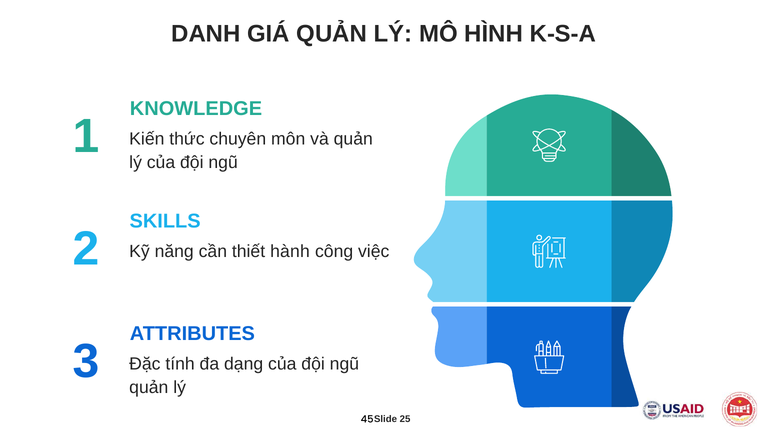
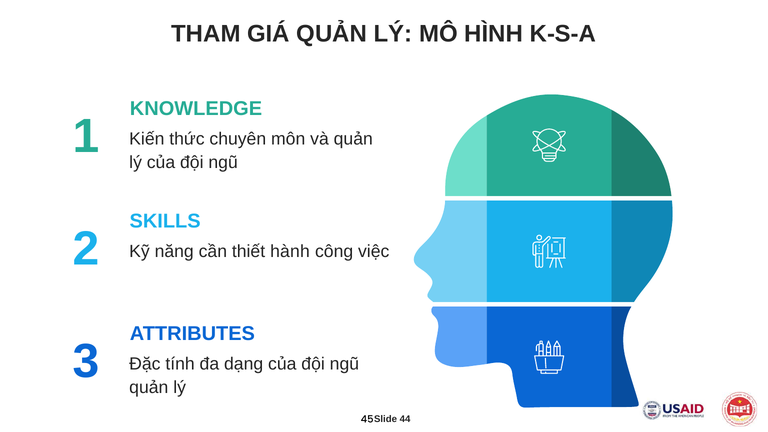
DANH: DANH -> THAM (206, 34)
25: 25 -> 44 (405, 419)
